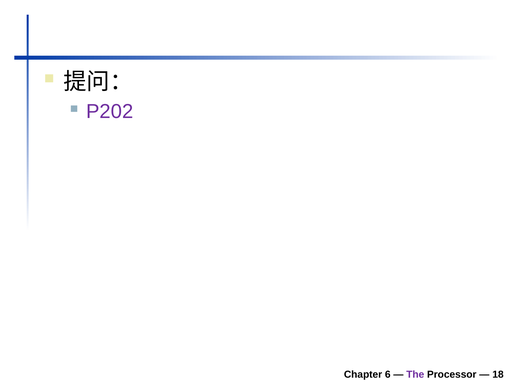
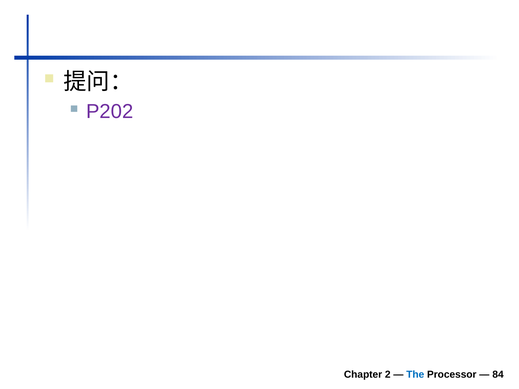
6: 6 -> 2 (388, 375)
The colour: purple -> blue (415, 375)
18: 18 -> 84 (498, 375)
